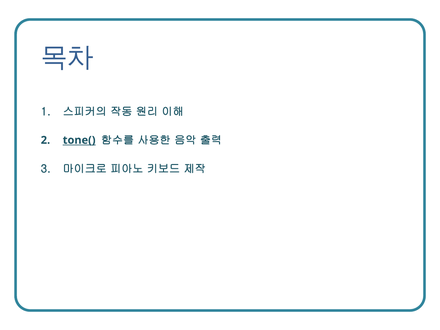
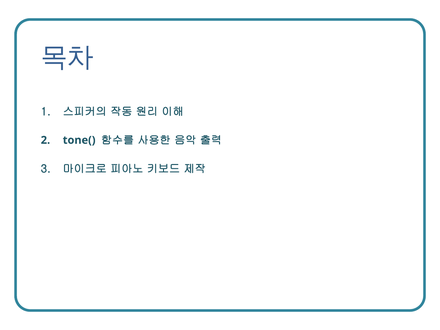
tone( underline: present -> none (79, 140)
